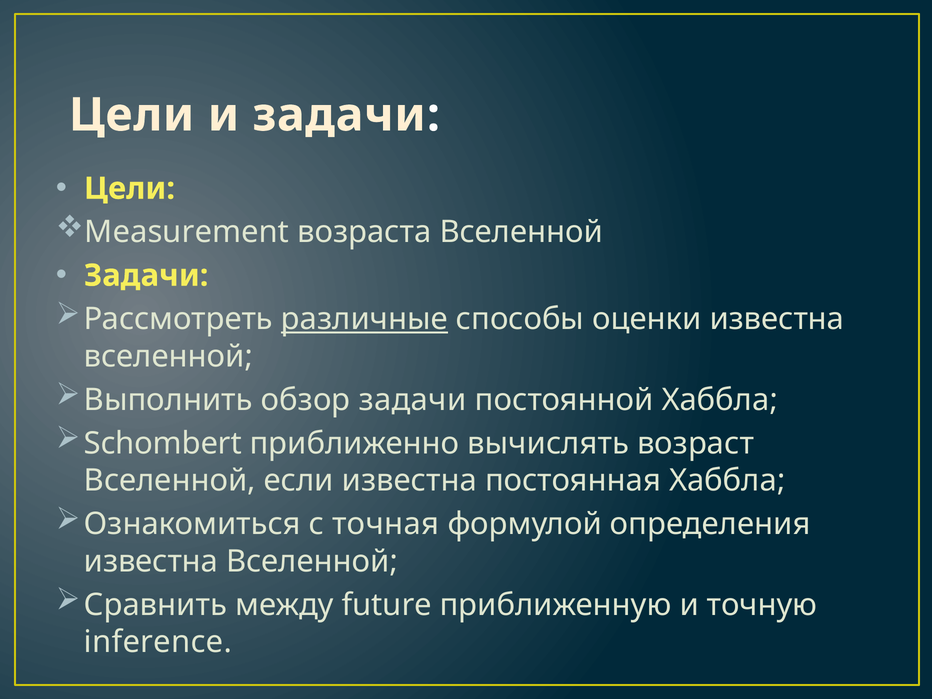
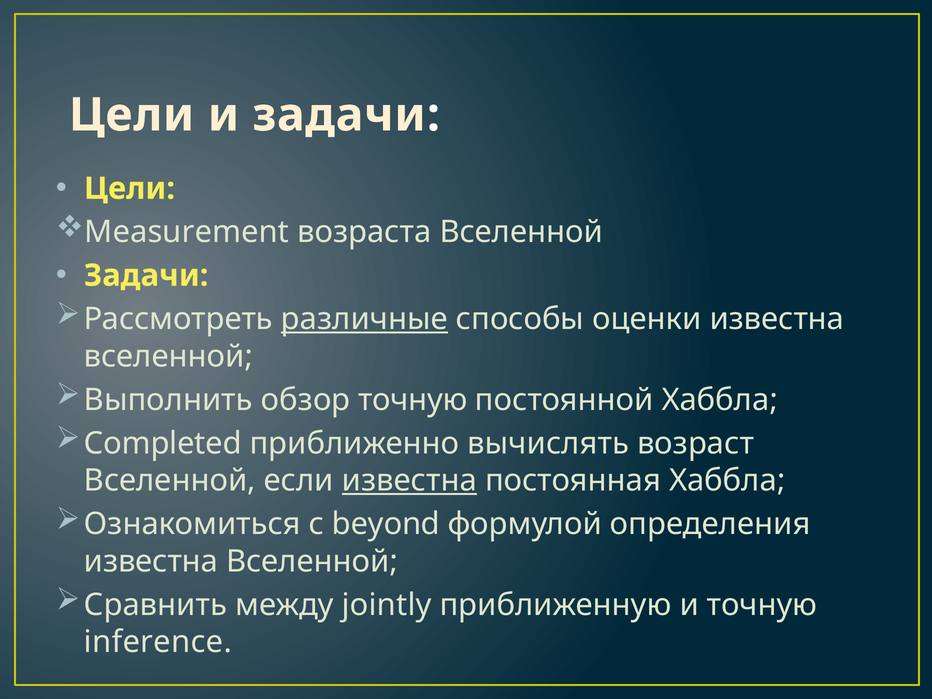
обзор задачи: задачи -> точную (413, 400)
Schombert: Schombert -> Completed (163, 443)
известна underline: none -> present (409, 481)
точная: точная -> beyond (386, 524)
future: future -> jointly (387, 605)
